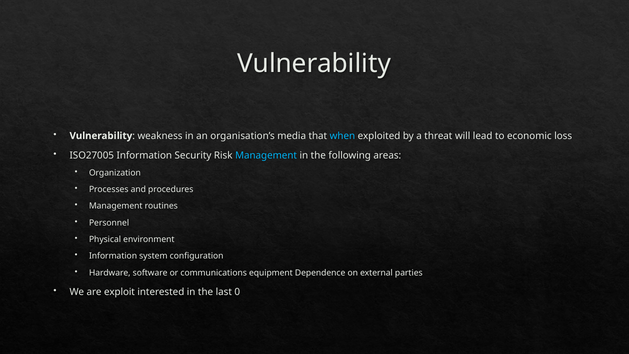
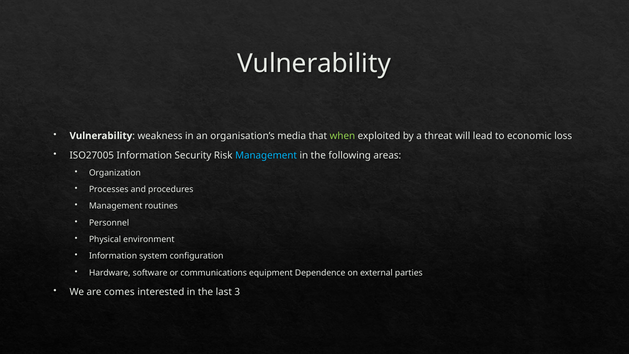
when colour: light blue -> light green (342, 136)
exploit: exploit -> comes (119, 292)
0: 0 -> 3 (237, 292)
